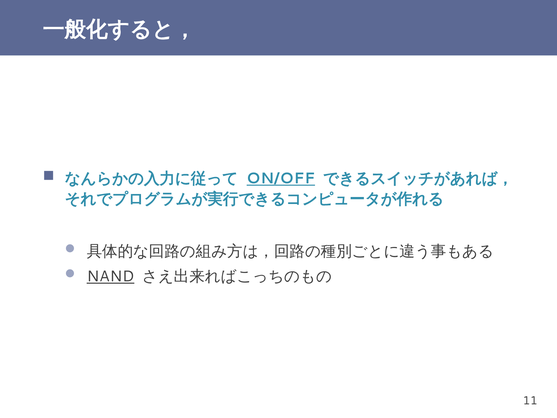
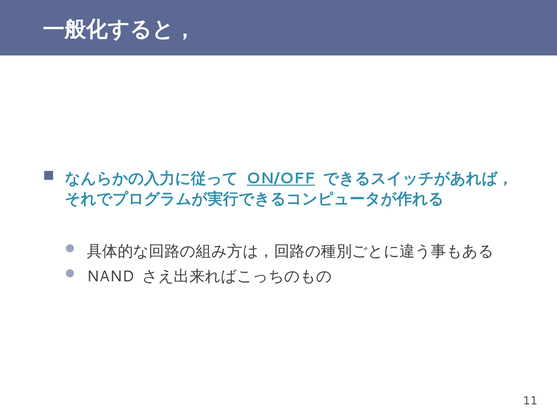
NAND underline: present -> none (111, 276)
